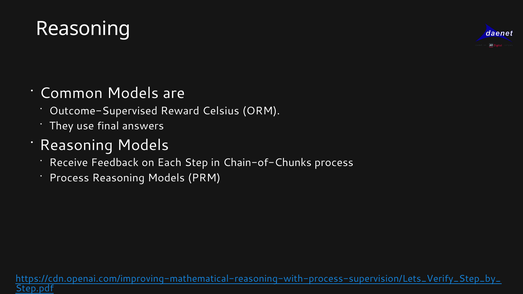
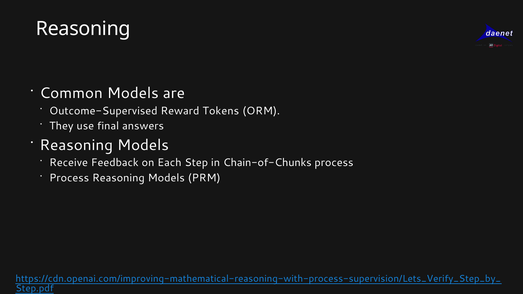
Celsius: Celsius -> Tokens (221, 111)
